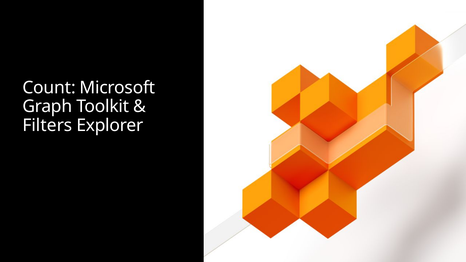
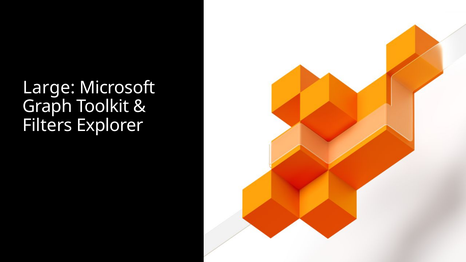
Count: Count -> Large (49, 88)
